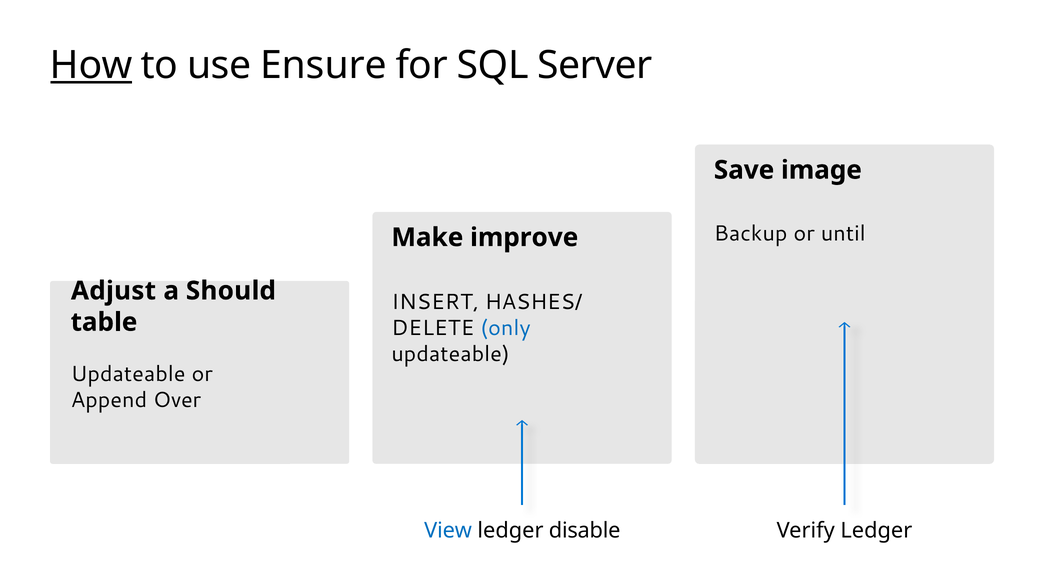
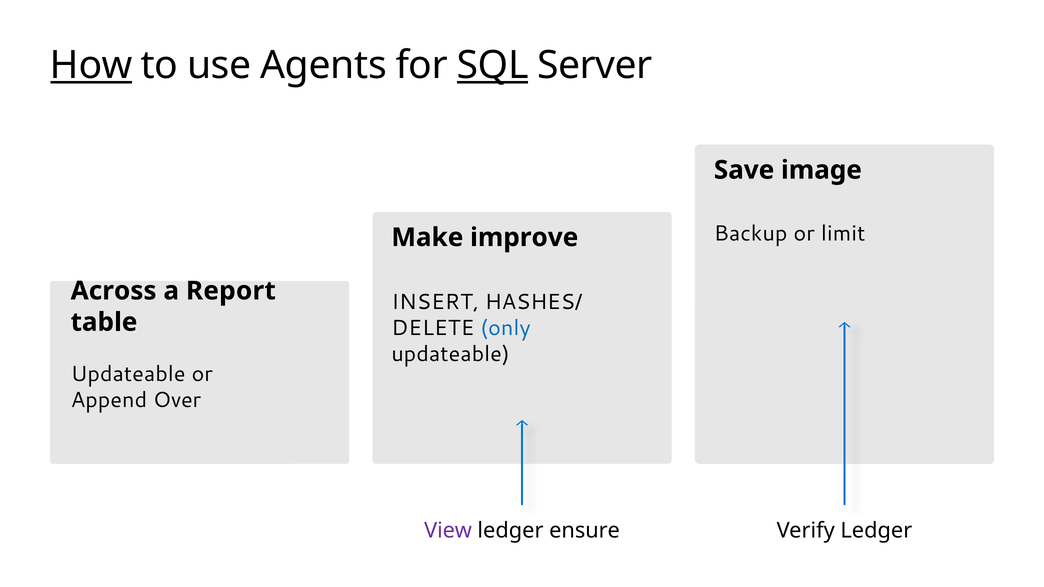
Ensure: Ensure -> Agents (324, 65)
SQL underline: none -> present (493, 65)
until: until -> limit (843, 234)
Adjust: Adjust -> Across (114, 291)
Should: Should -> Report (231, 291)
View colour: blue -> purple (448, 531)
disable: disable -> ensure (585, 531)
